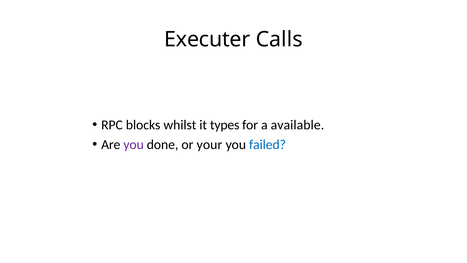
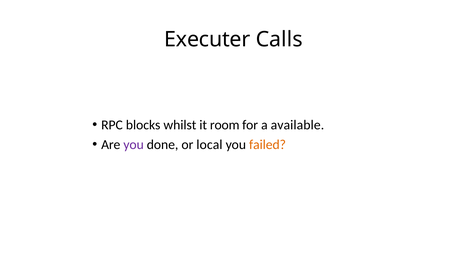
types: types -> room (225, 125)
your: your -> local (209, 144)
failed colour: blue -> orange (267, 144)
